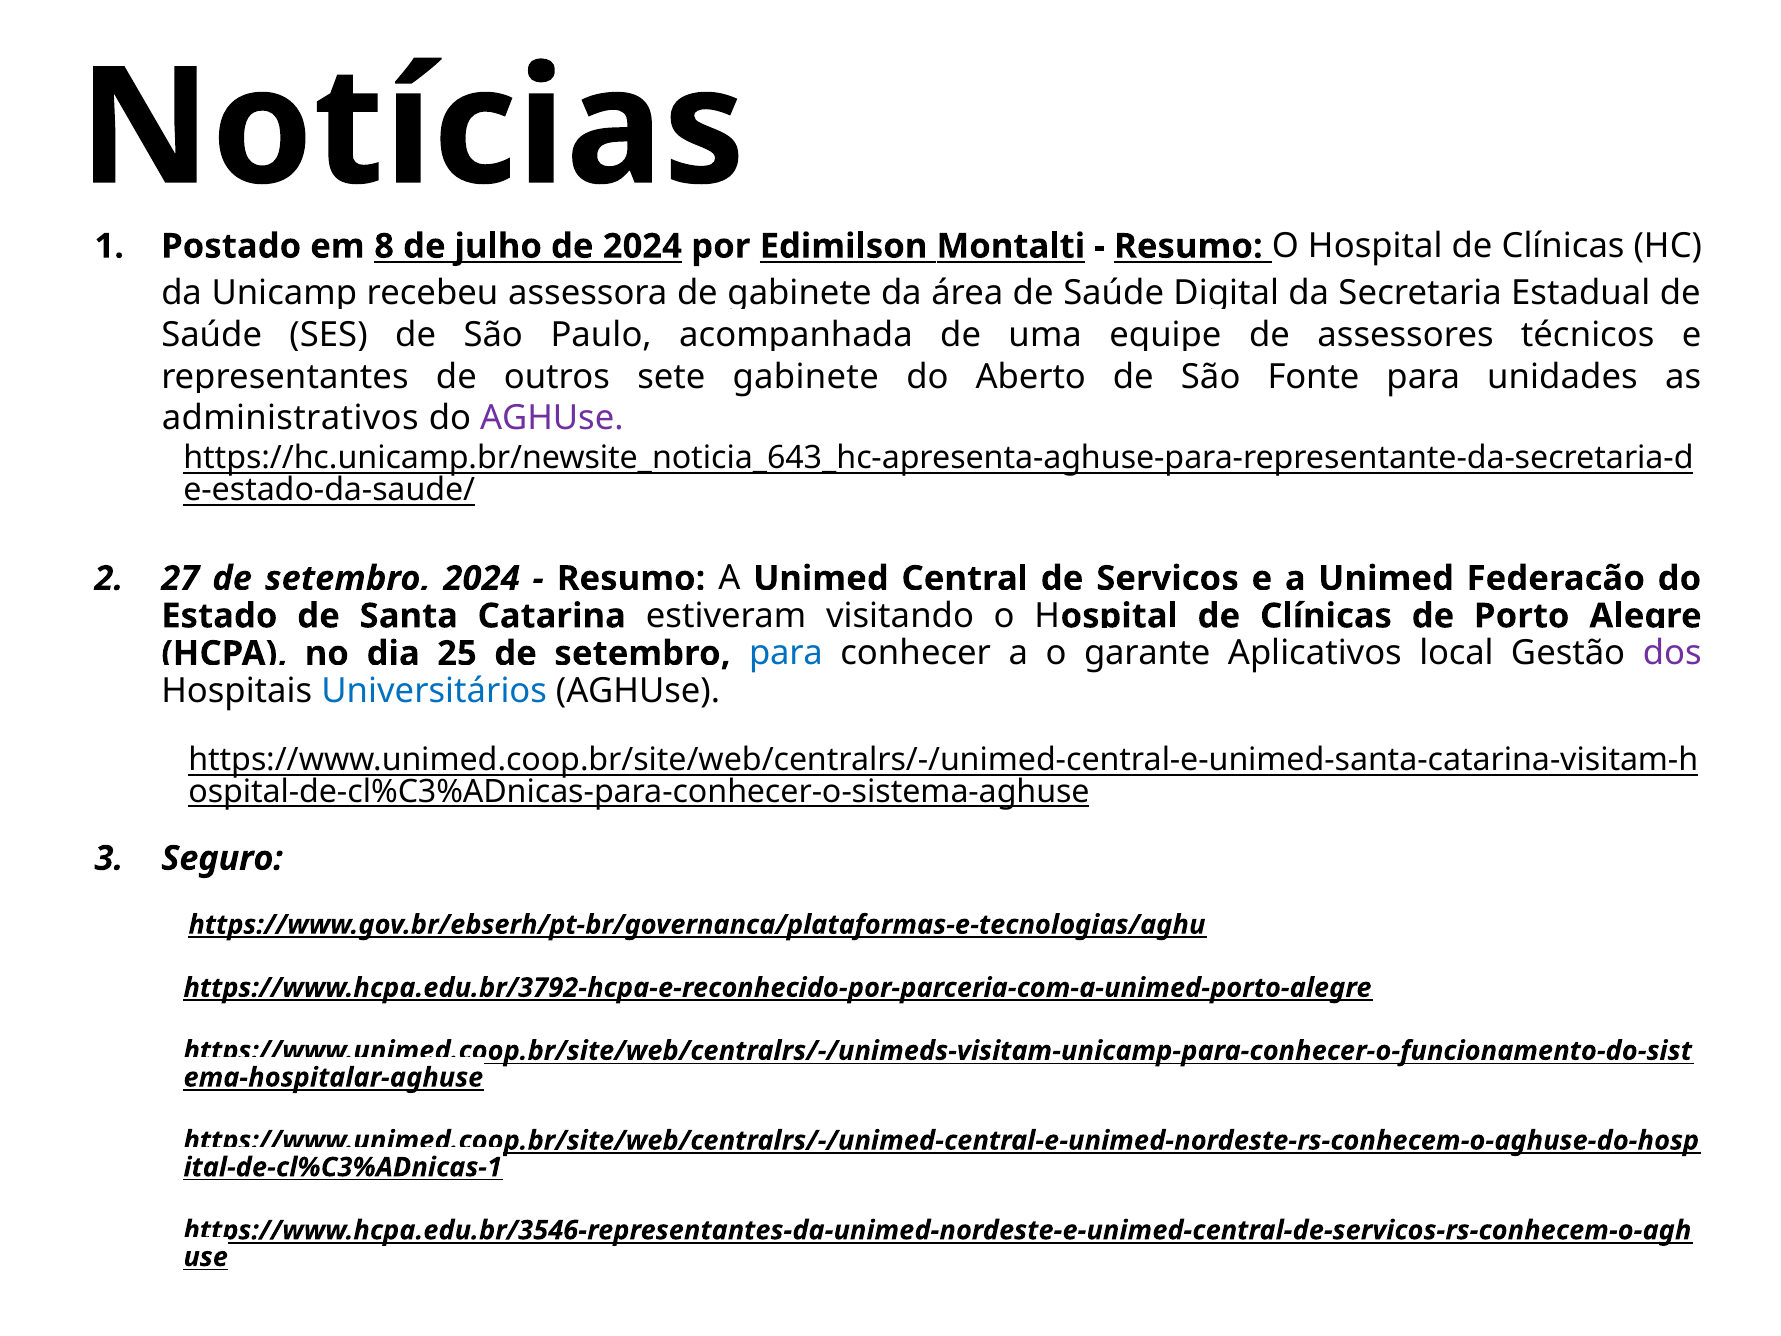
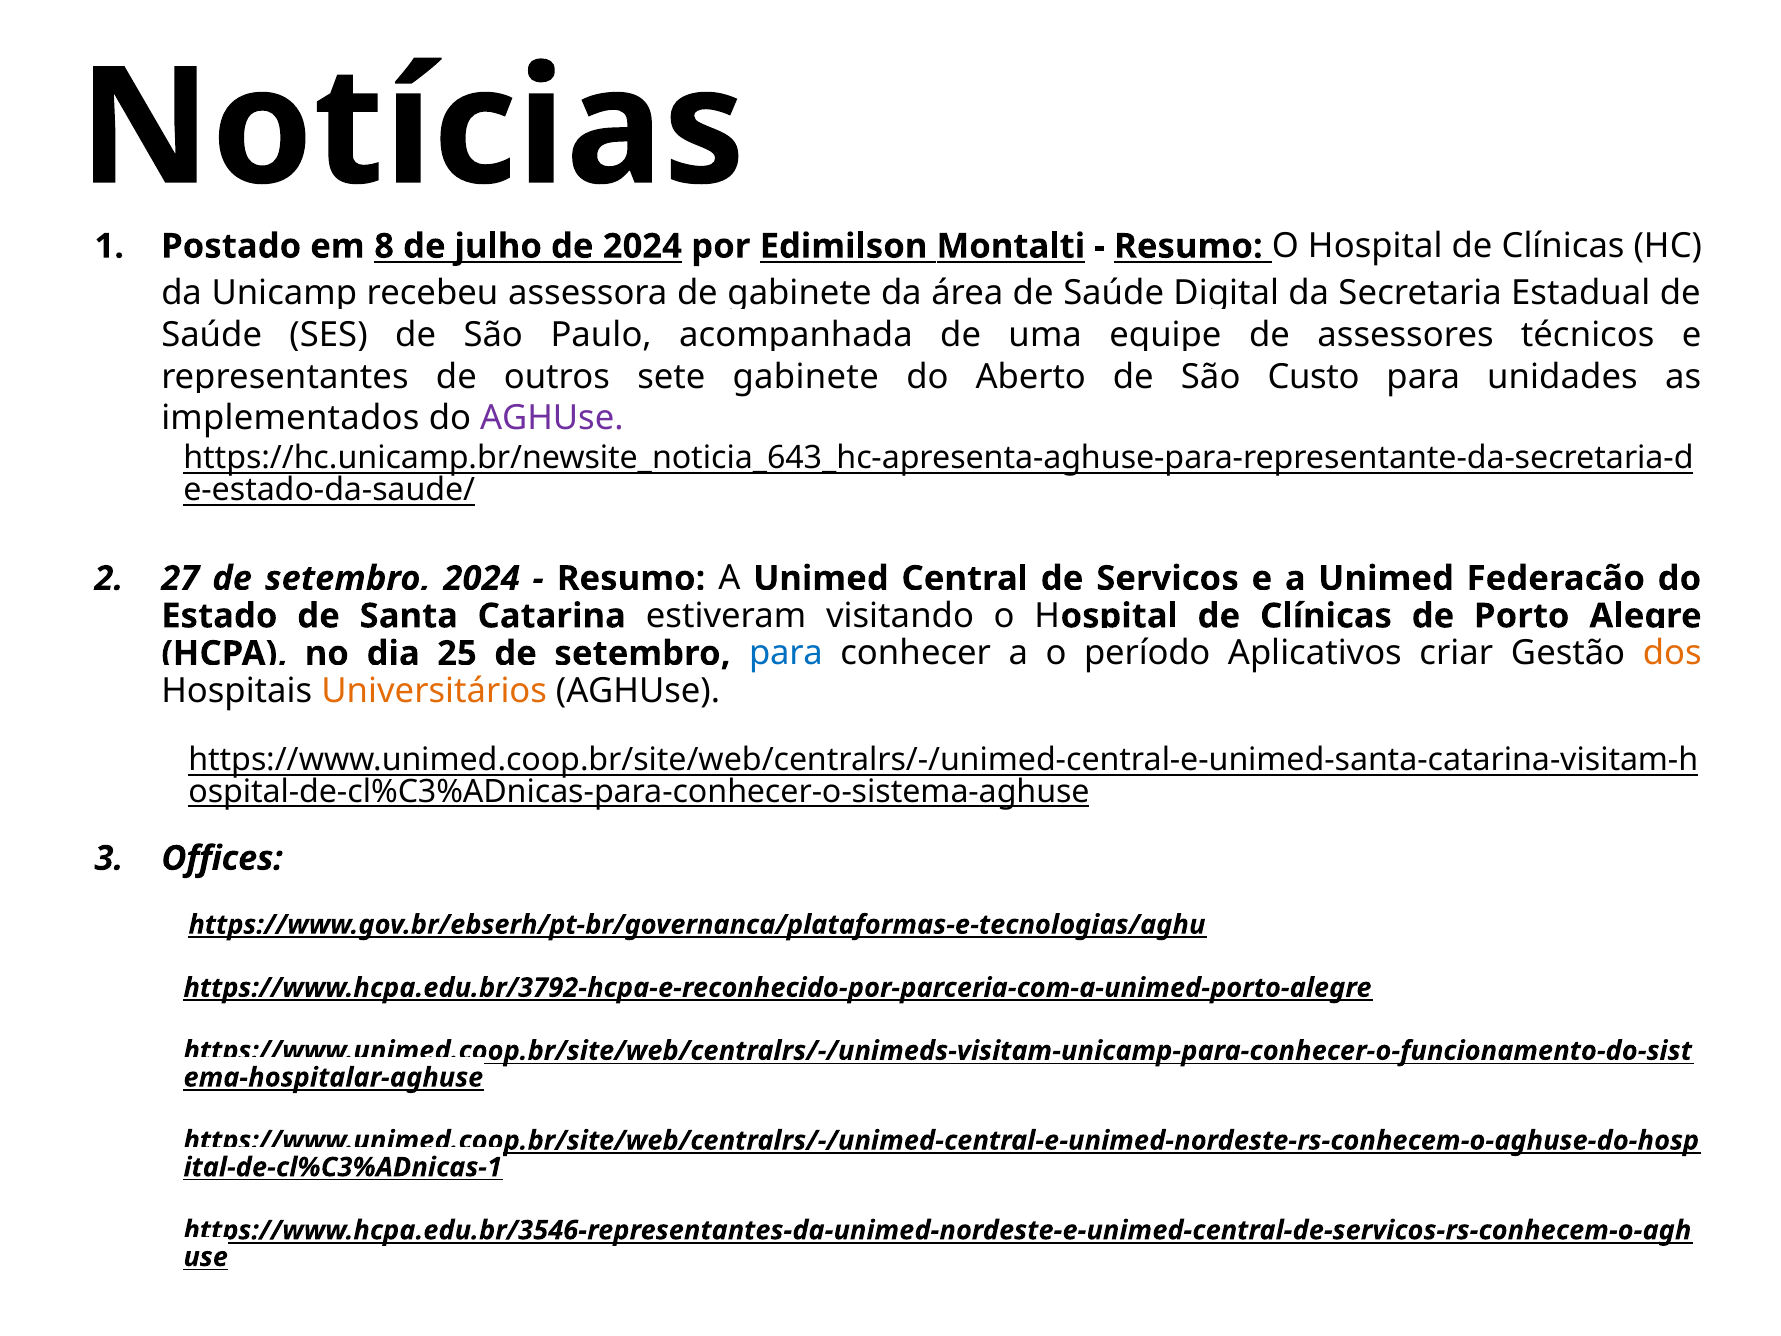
Fonte: Fonte -> Custo (1314, 377)
administrativos: administrativos -> implementados (290, 418)
garante: garante -> período (1147, 653)
local: local -> criar (1456, 653)
dos colour: purple -> orange (1672, 653)
Universitários colour: blue -> orange (434, 691)
Seguro: Seguro -> Offices (222, 858)
